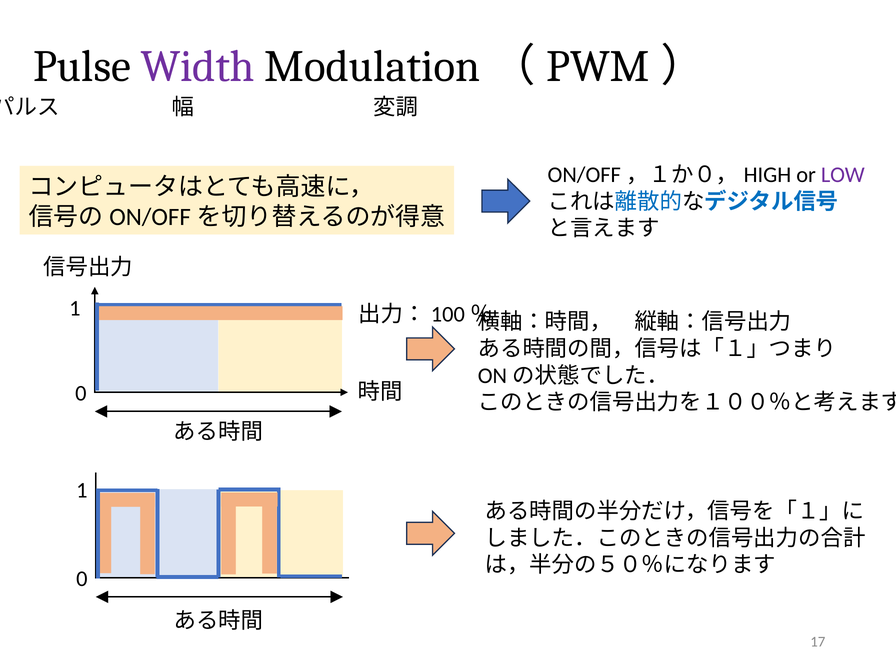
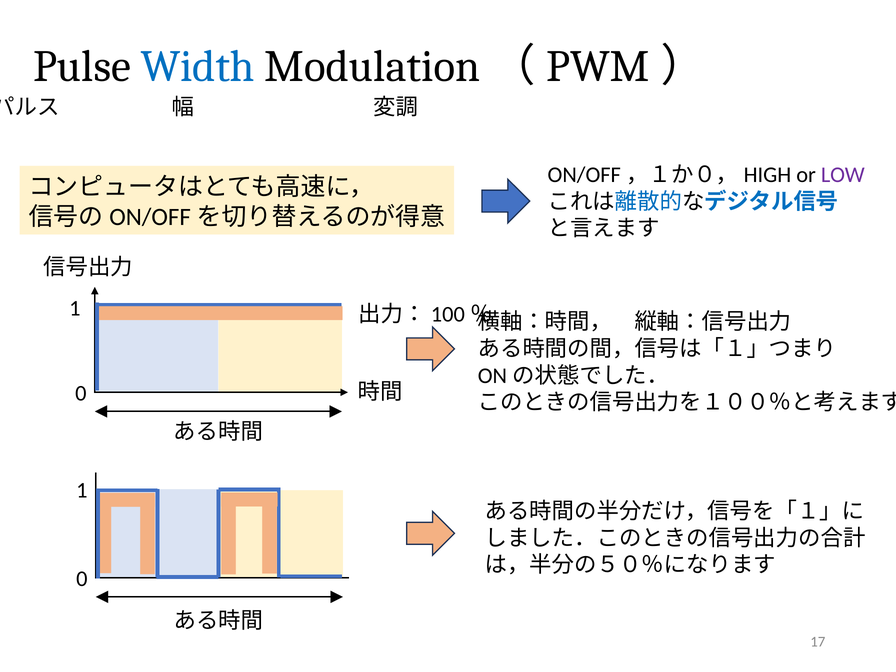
Width colour: purple -> blue (198, 66)
